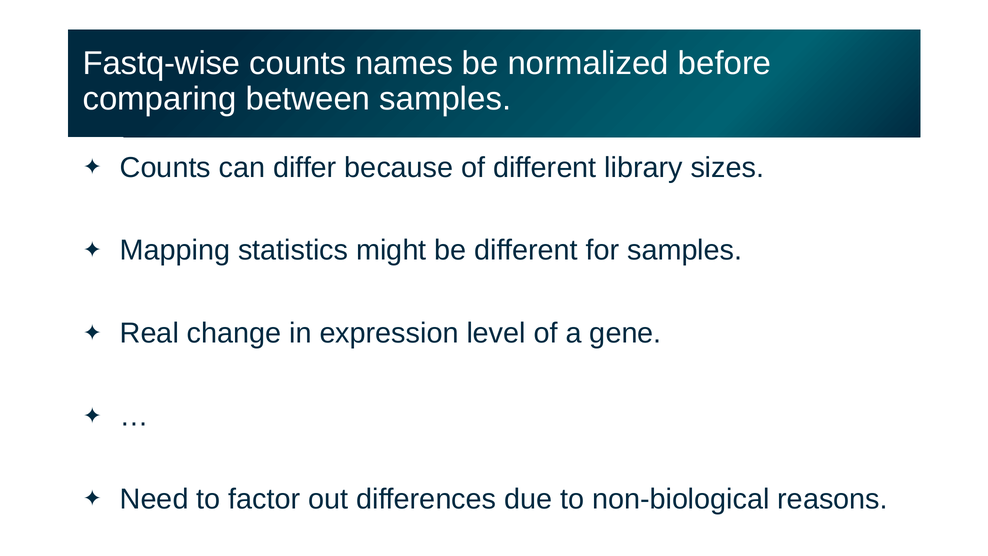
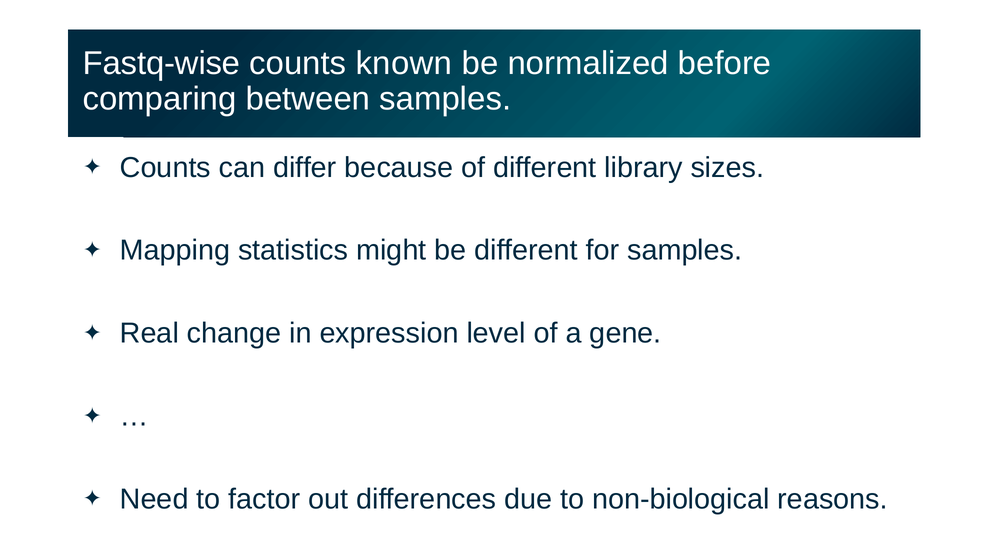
names: names -> known (404, 63)
